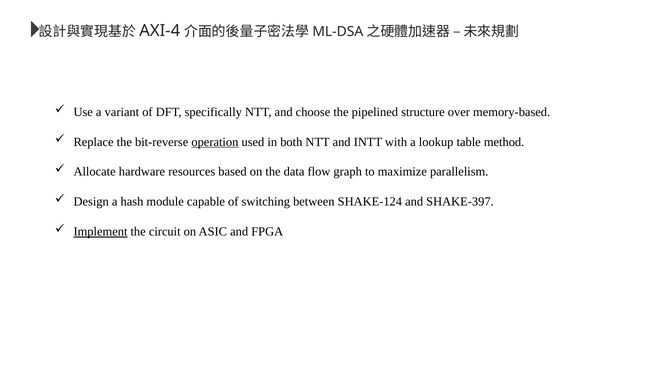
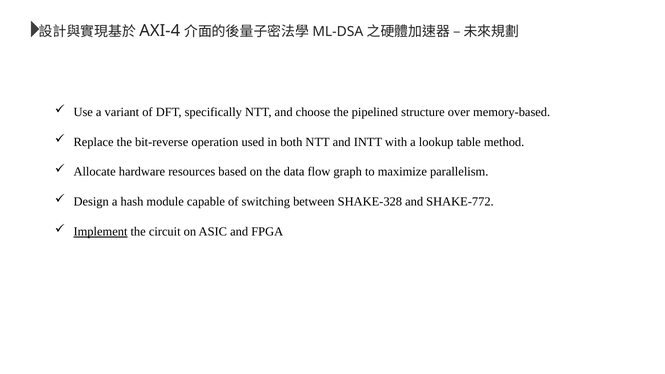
operation underline: present -> none (215, 142)
SHAKE-124: SHAKE-124 -> SHAKE-328 (370, 202)
SHAKE-397: SHAKE-397 -> SHAKE-772 (460, 202)
